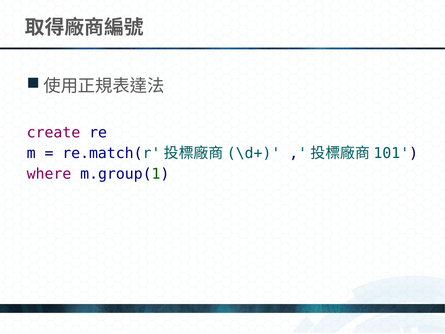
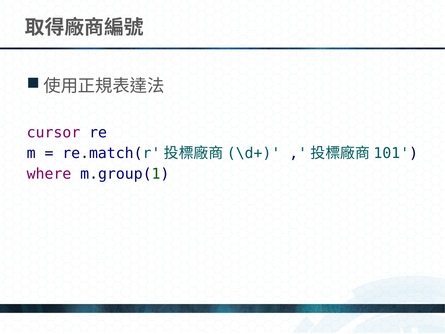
create: create -> cursor (53, 132)
